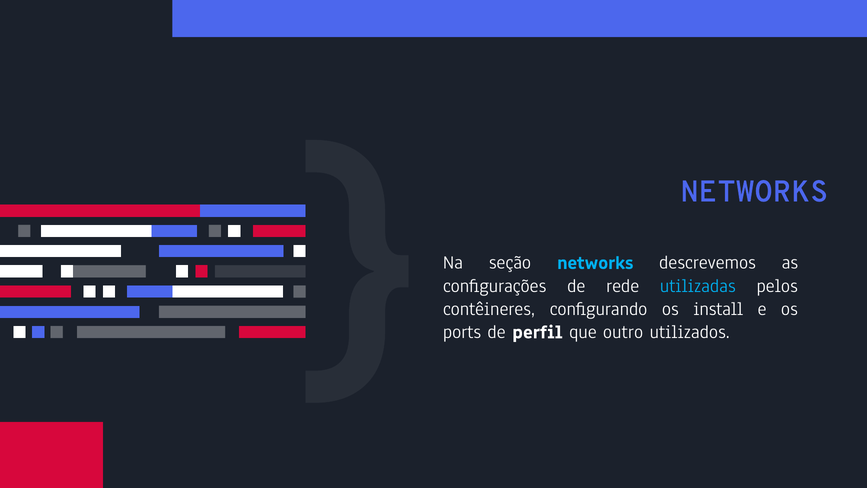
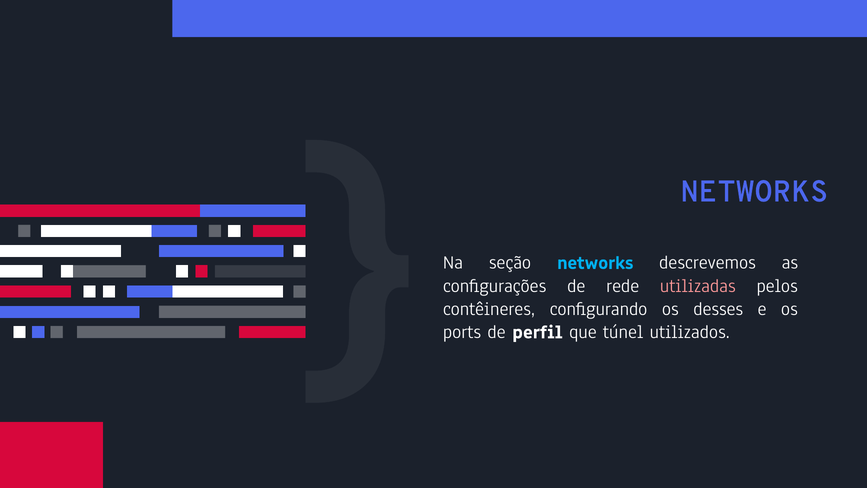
utilizadas colour: light blue -> pink (698, 286)
install: install -> desses (718, 309)
outro: outro -> túnel (623, 332)
